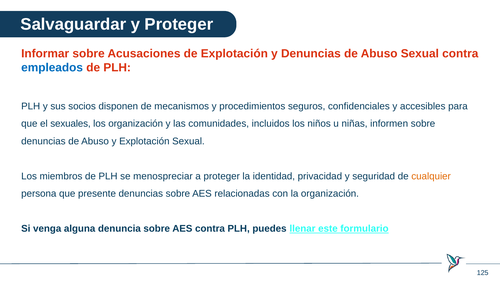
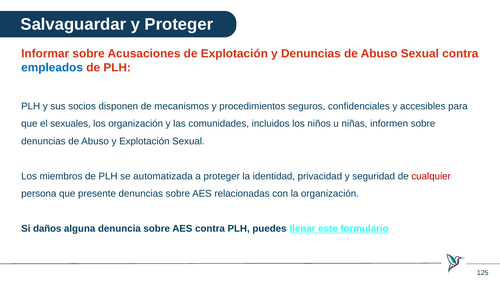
menospreciar: menospreciar -> automatizada (163, 176)
cualquier colour: orange -> red (431, 176)
venga: venga -> daños (47, 229)
